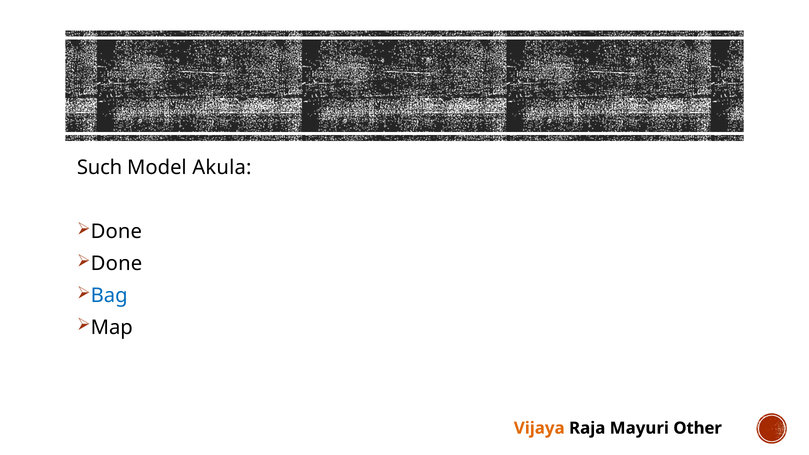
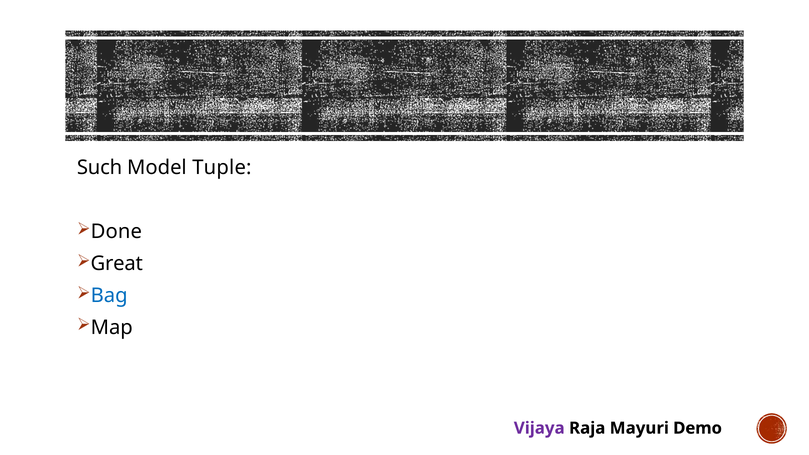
Akula: Akula -> Tuple (222, 168)
Done: Done -> Great (117, 264)
Vijaya colour: orange -> purple (539, 428)
Other: Other -> Demo (698, 428)
